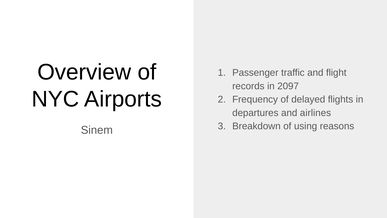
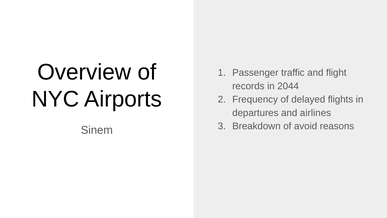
2097: 2097 -> 2044 (288, 86)
using: using -> avoid (306, 126)
